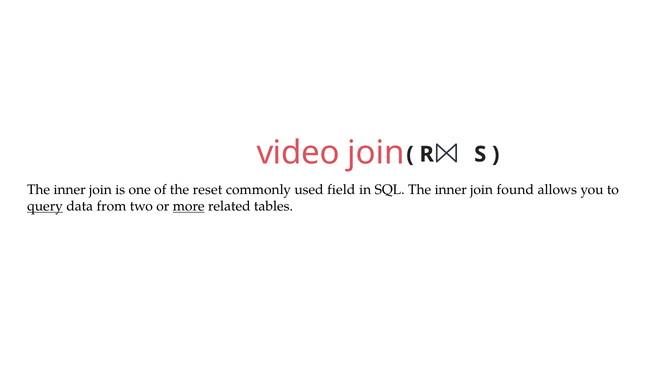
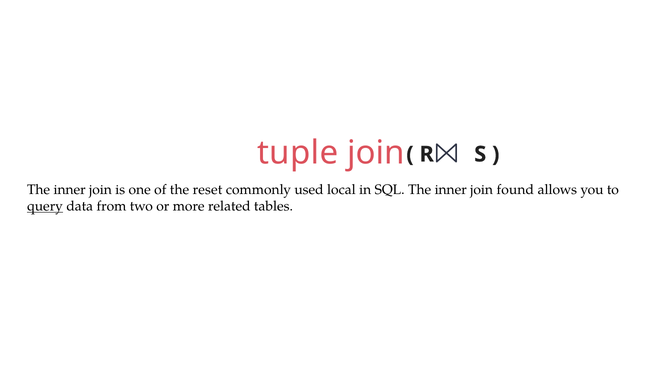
video: video -> tuple (298, 153)
field: field -> local (341, 190)
more underline: present -> none (189, 207)
